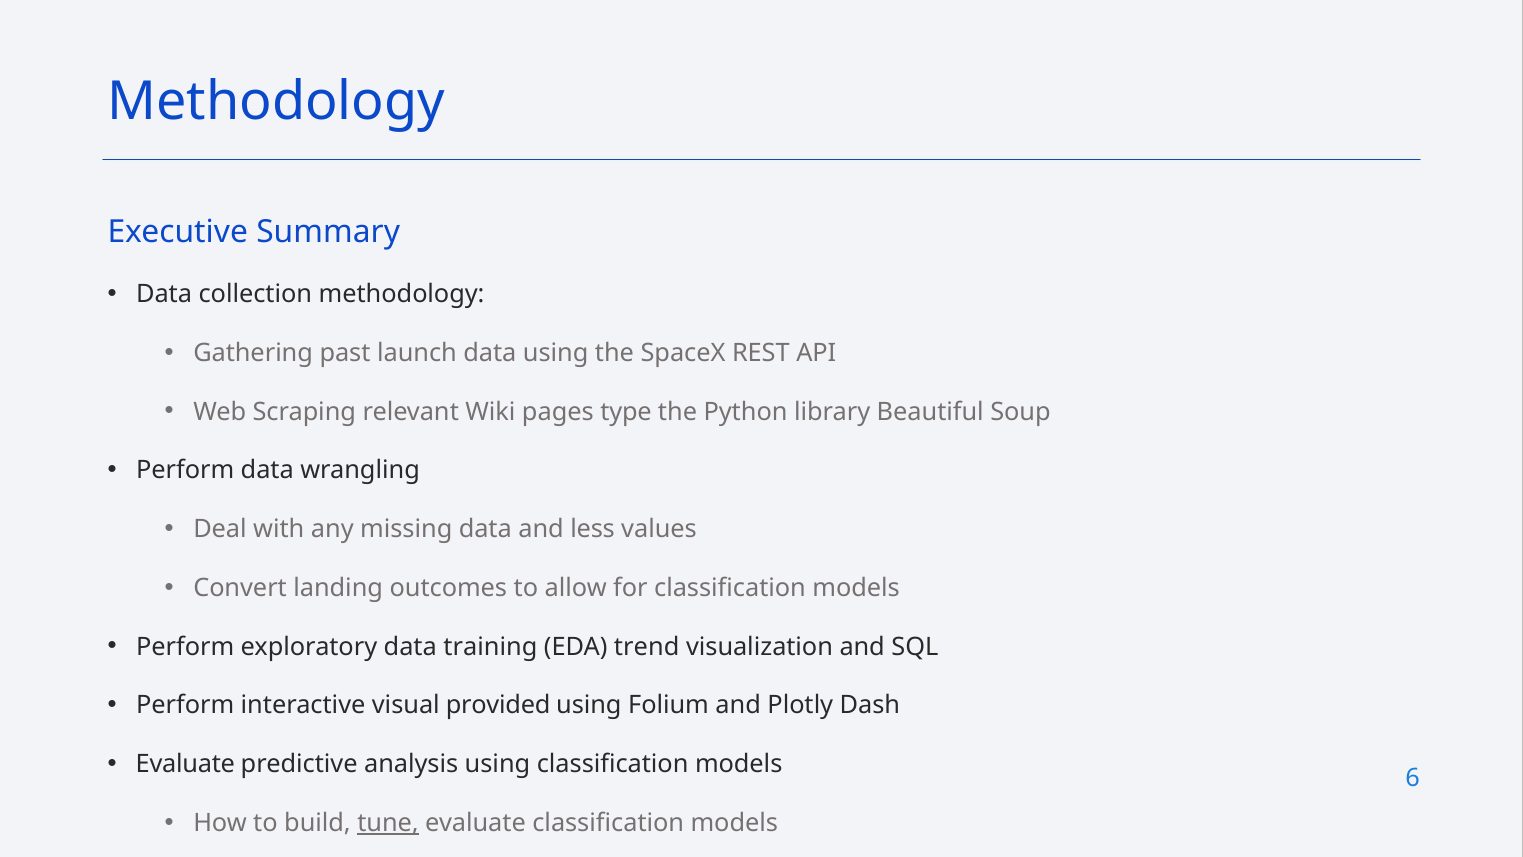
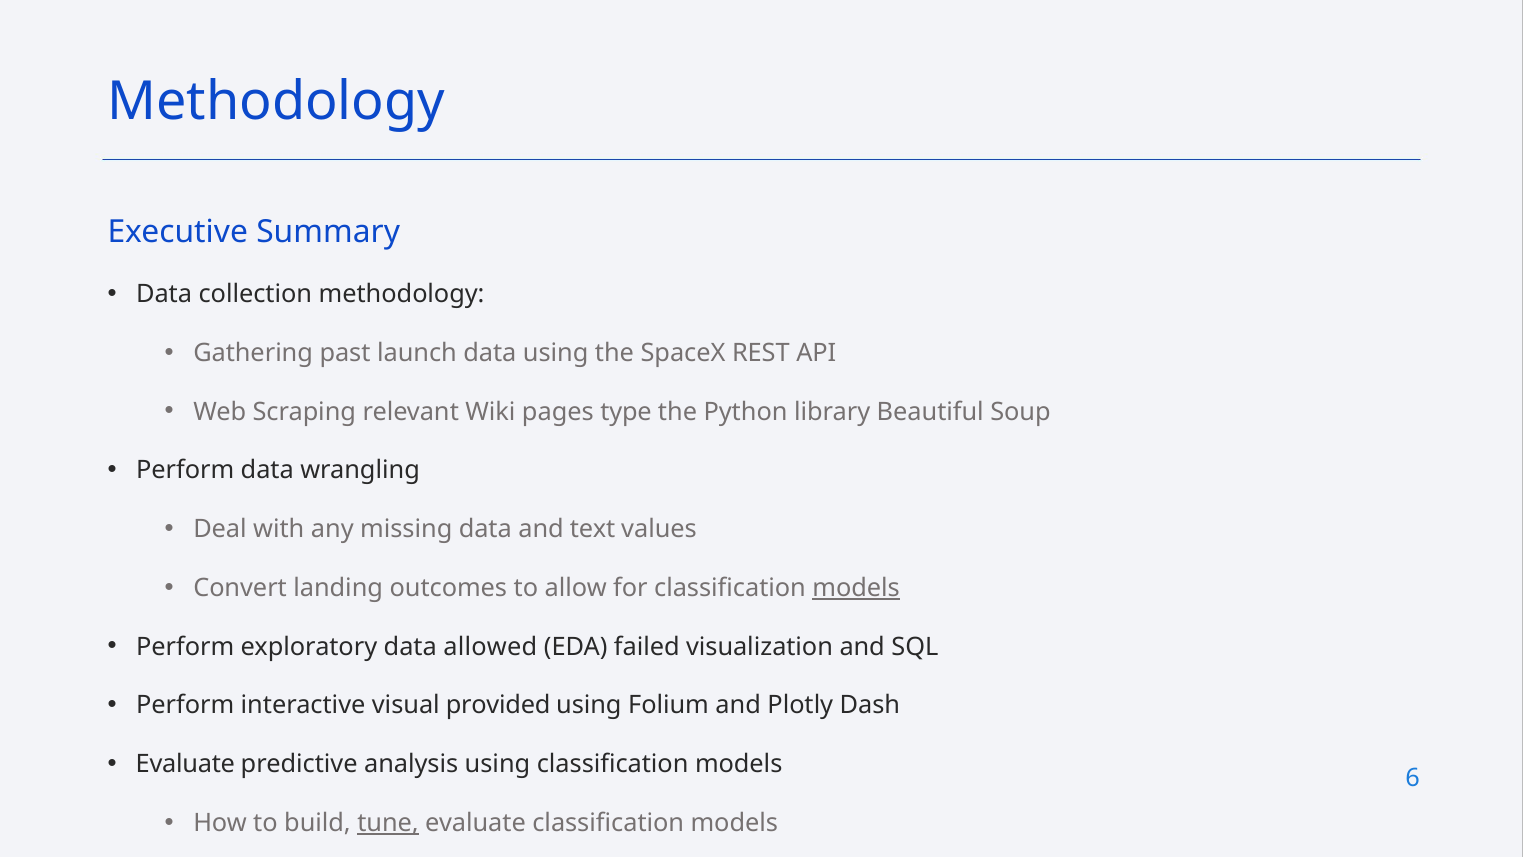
less: less -> text (593, 529)
models underline: none -> present (856, 588)
training: training -> allowed (490, 647)
trend: trend -> failed (647, 647)
